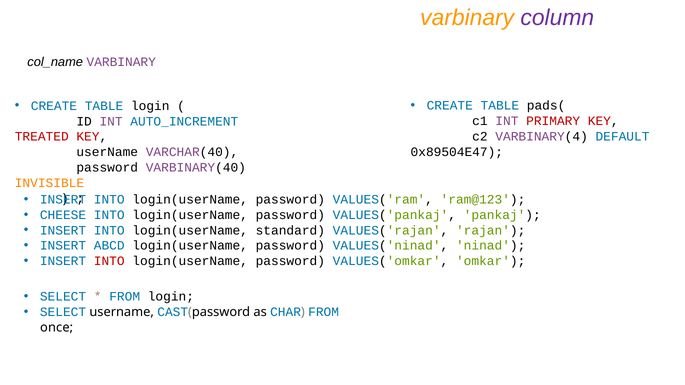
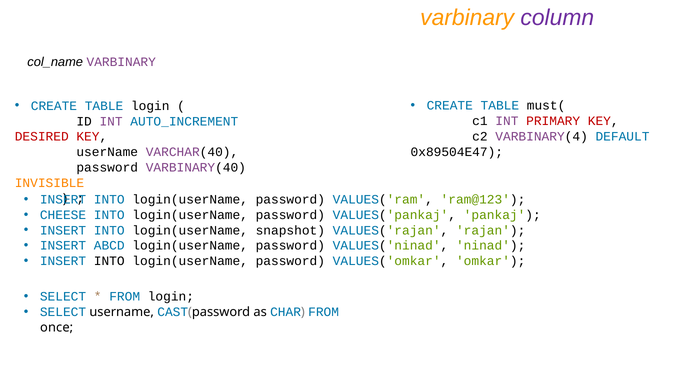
pads(: pads( -> must( (546, 106)
TREATED: TREATED -> DESIRED (42, 137)
standard: standard -> snapshot (290, 231)
INTO colour: red -> black (109, 261)
